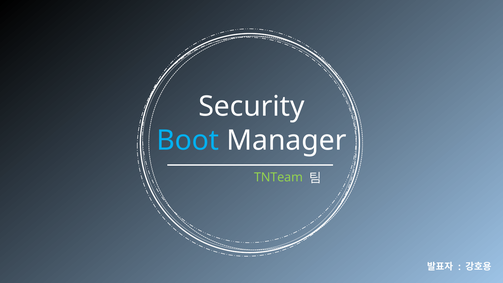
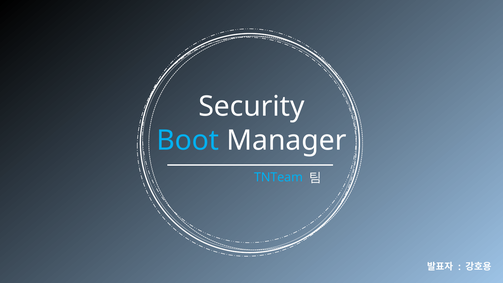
TNTeam colour: light green -> light blue (278, 177)
